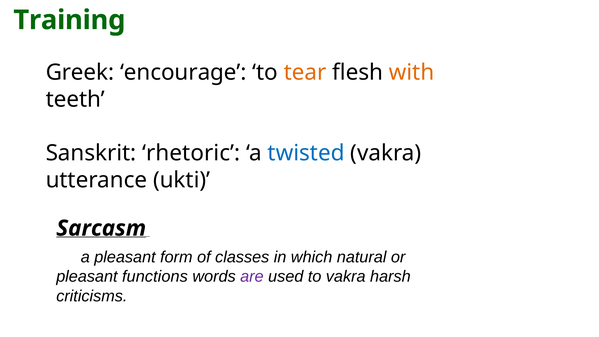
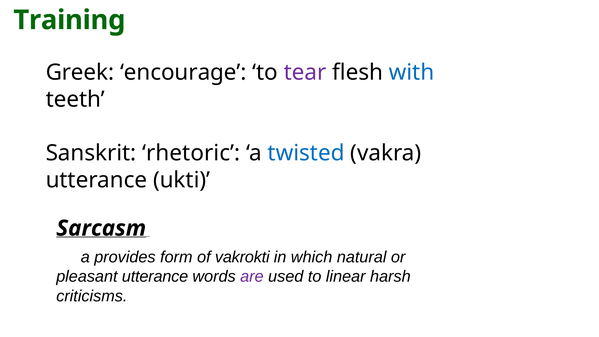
tear colour: orange -> purple (305, 72)
with colour: orange -> blue (412, 72)
a pleasant: pleasant -> provides (125, 257)
classes: classes -> vakrokti (242, 257)
pleasant functions: functions -> utterance (155, 276)
to vakra: vakra -> linear (346, 276)
